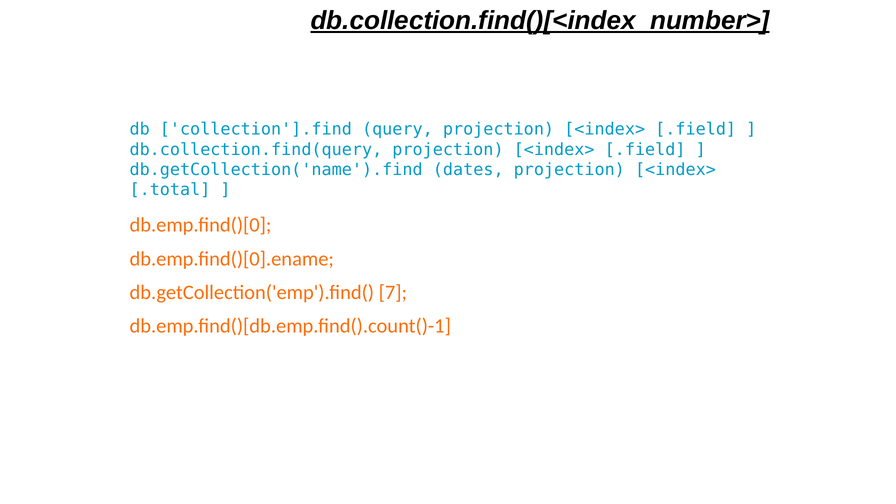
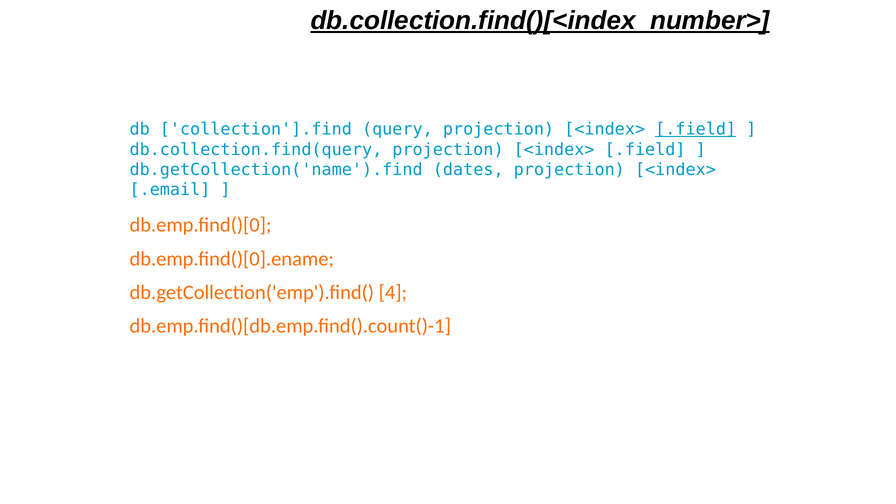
.field underline: none -> present (696, 129)
.total: .total -> .email (170, 190)
7: 7 -> 4 (393, 292)
